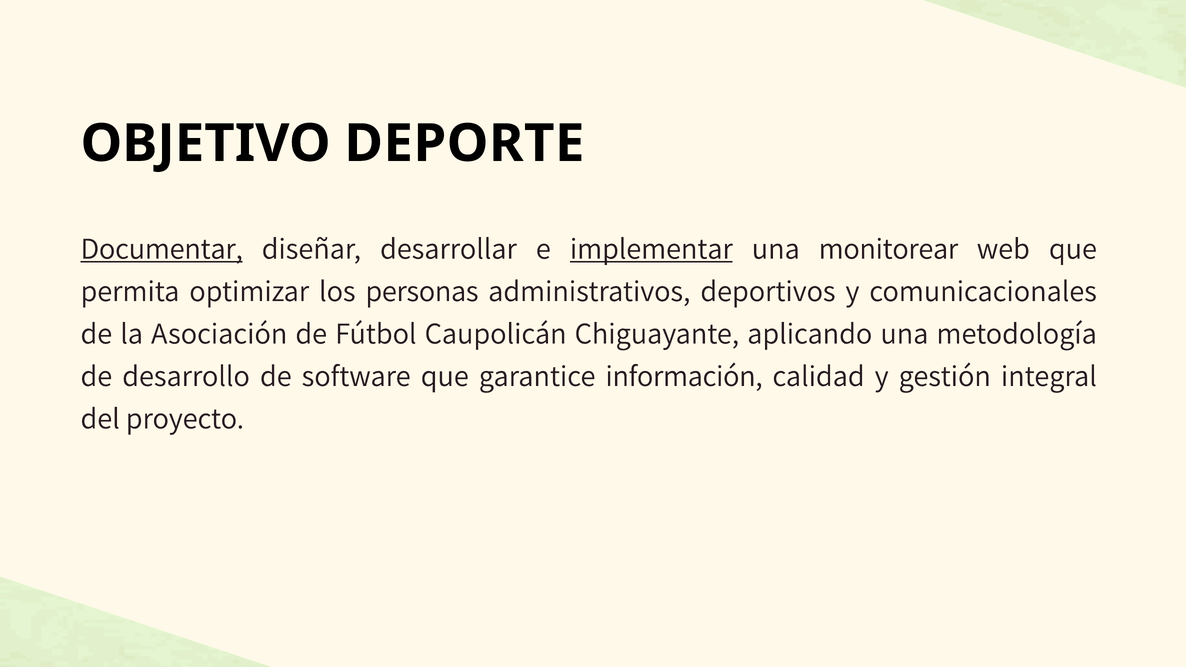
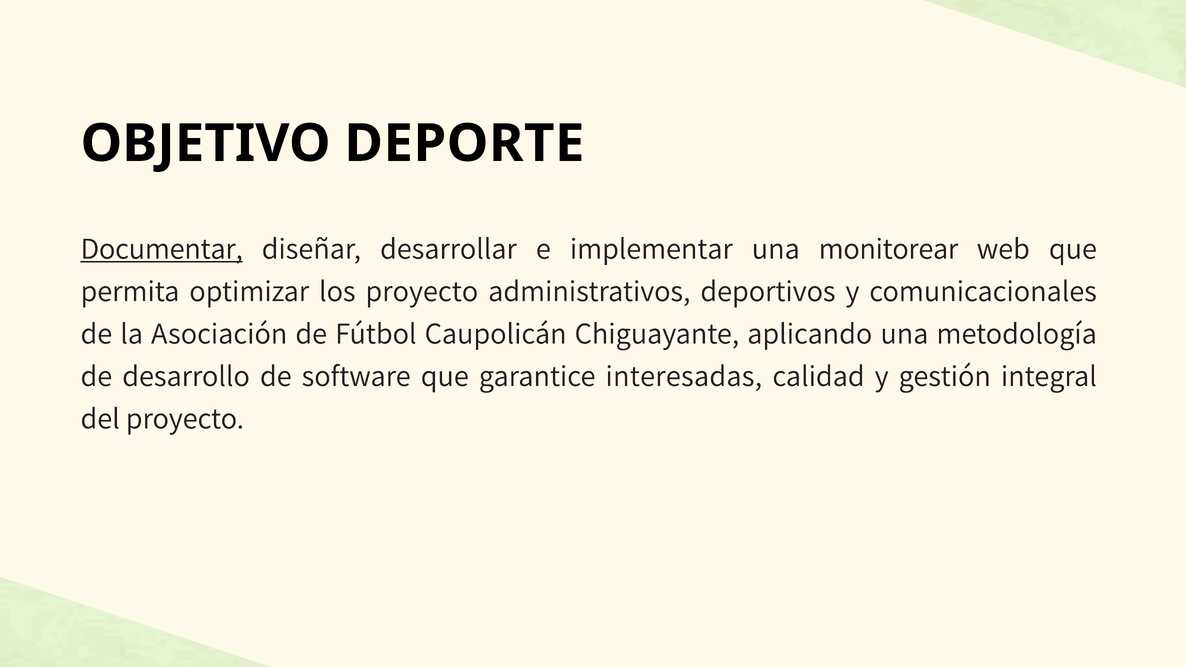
implementar underline: present -> none (651, 249)
los personas: personas -> proyecto (422, 291)
información: información -> interesadas (684, 376)
